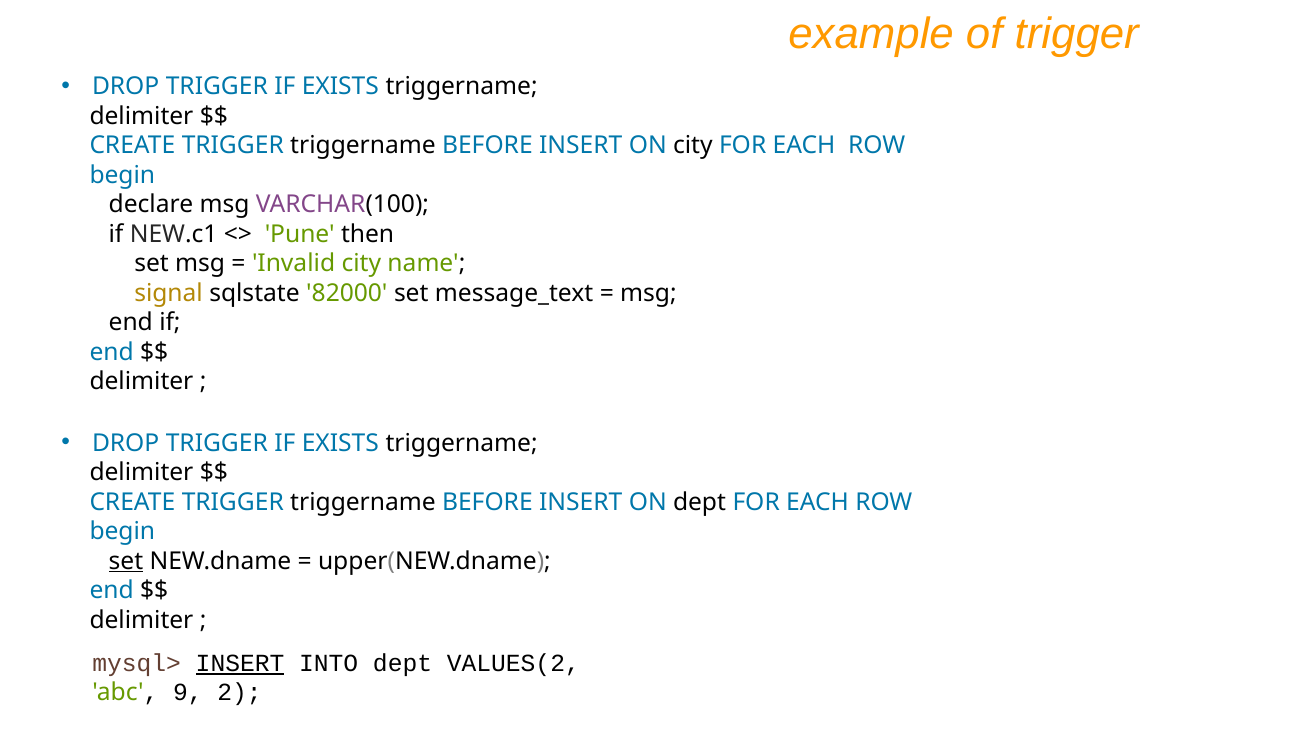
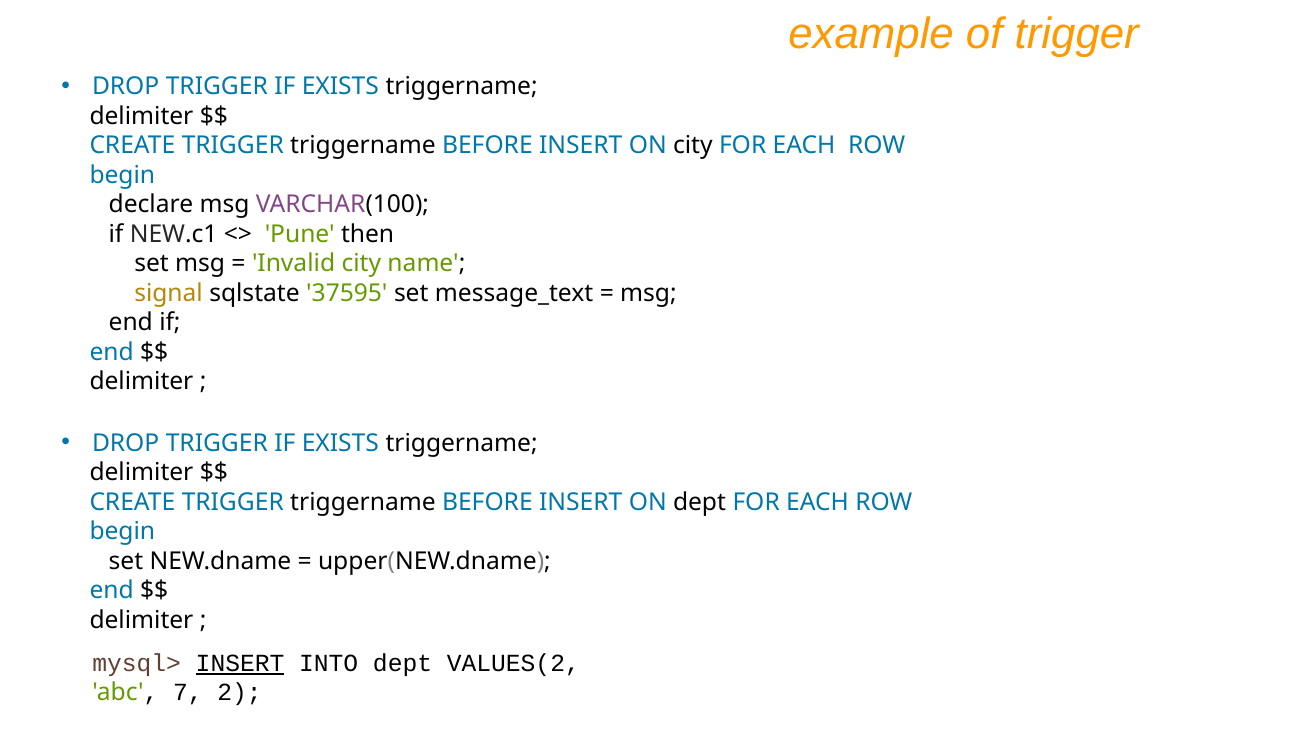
82000: 82000 -> 37595 (347, 293)
set underline: present -> none (126, 562)
9: 9 -> 7 (188, 693)
